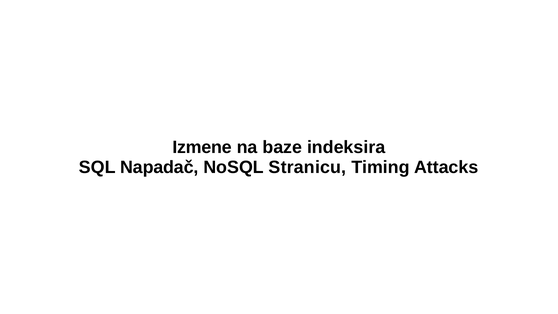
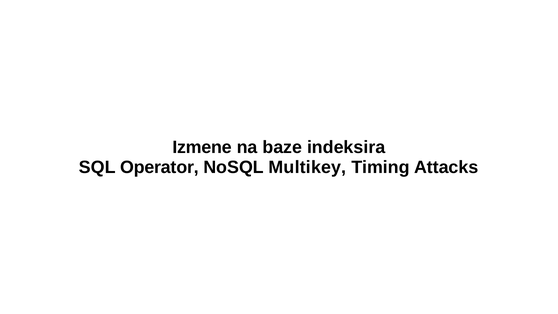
Napadač: Napadač -> Operator (159, 167)
Stranicu: Stranicu -> Multikey (307, 167)
